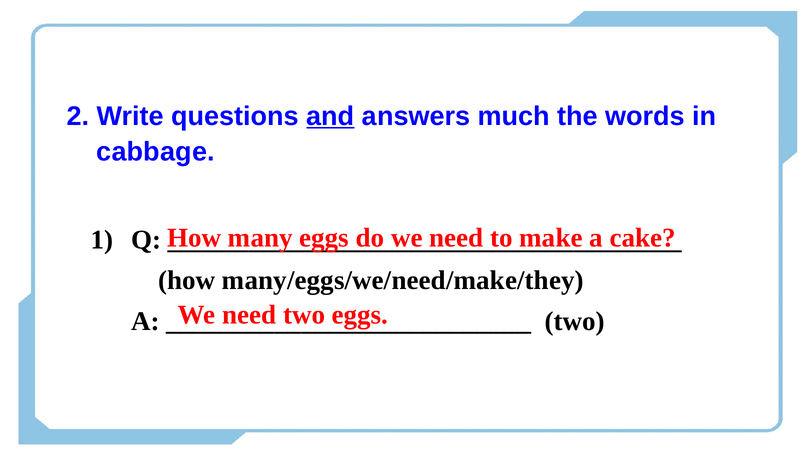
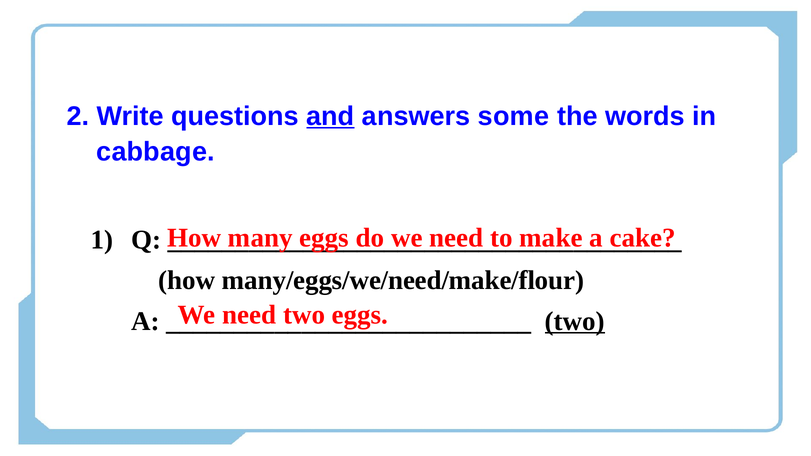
much: much -> some (514, 116)
many/eggs/we/need/make/they: many/eggs/we/need/make/they -> many/eggs/we/need/make/flour (403, 281)
two underline: none -> present (575, 321)
